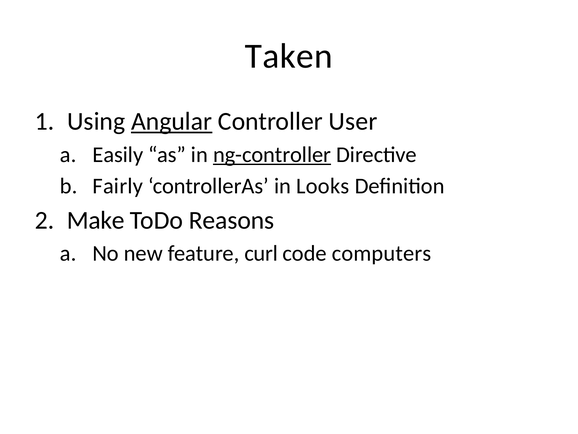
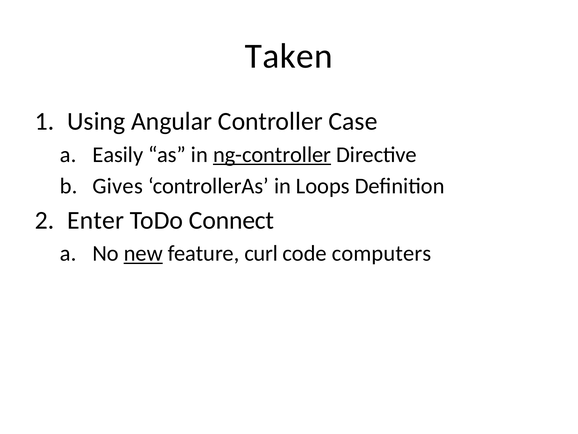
Angular underline: present -> none (172, 121)
User: User -> Case (353, 121)
Fairly: Fairly -> Gives (118, 186)
Looks: Looks -> Loops (323, 186)
Make: Make -> Enter (96, 220)
Reasons: Reasons -> Connect (232, 220)
new underline: none -> present (143, 253)
